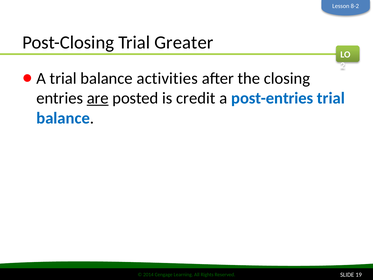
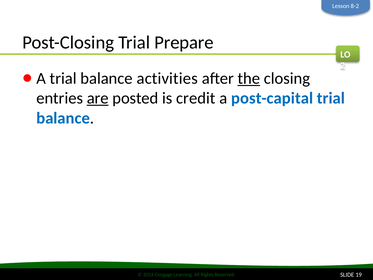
Greater: Greater -> Prepare (184, 42)
the underline: none -> present (249, 78)
post-entries: post-entries -> post-capital (272, 98)
